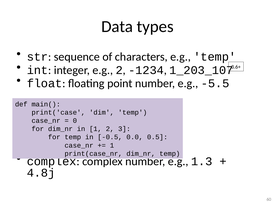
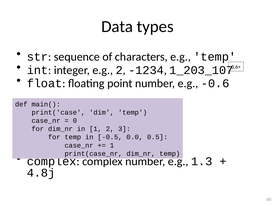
-5.5: -5.5 -> -0.6 (215, 84)
